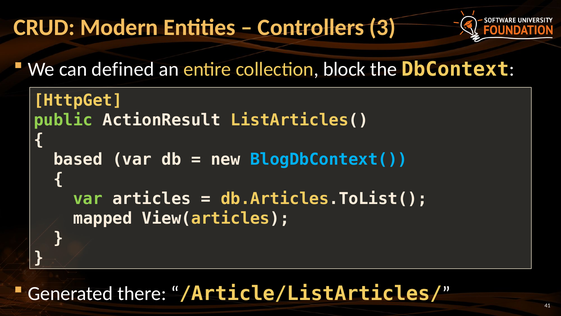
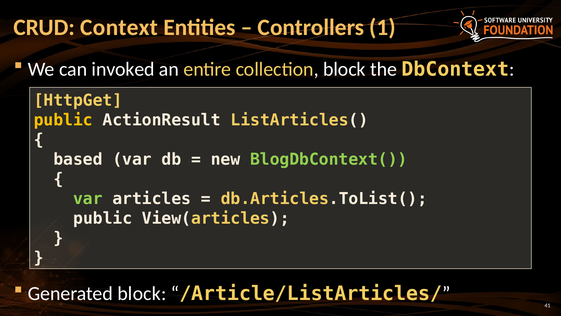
Modern: Modern -> Context (119, 27)
3: 3 -> 1 (382, 27)
defined: defined -> invoked (123, 69)
public colour: light green -> yellow (63, 120)
BlogDbContext( colour: light blue -> light green (329, 159)
mapped: mapped -> public (103, 218)
Generated there: there -> block (142, 293)
